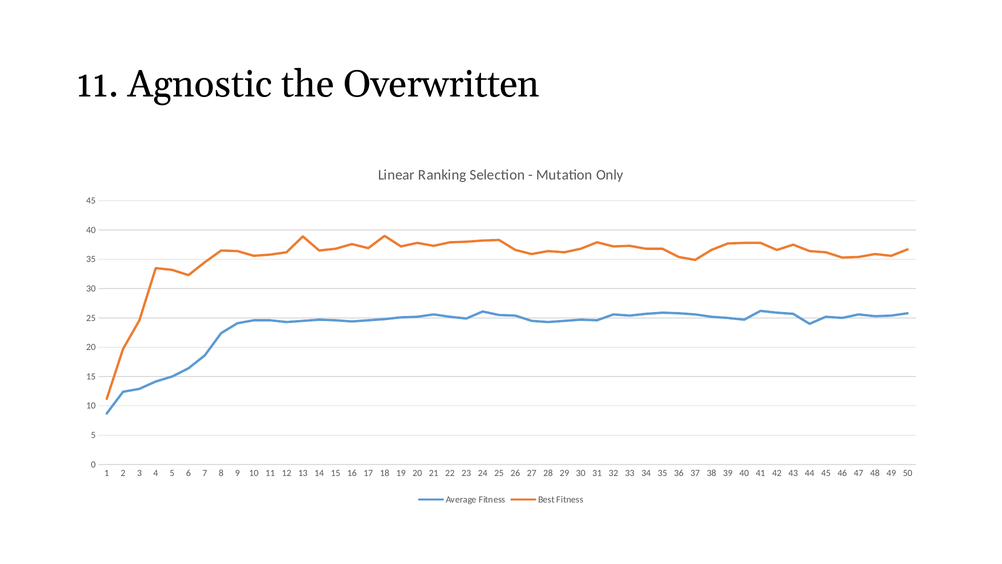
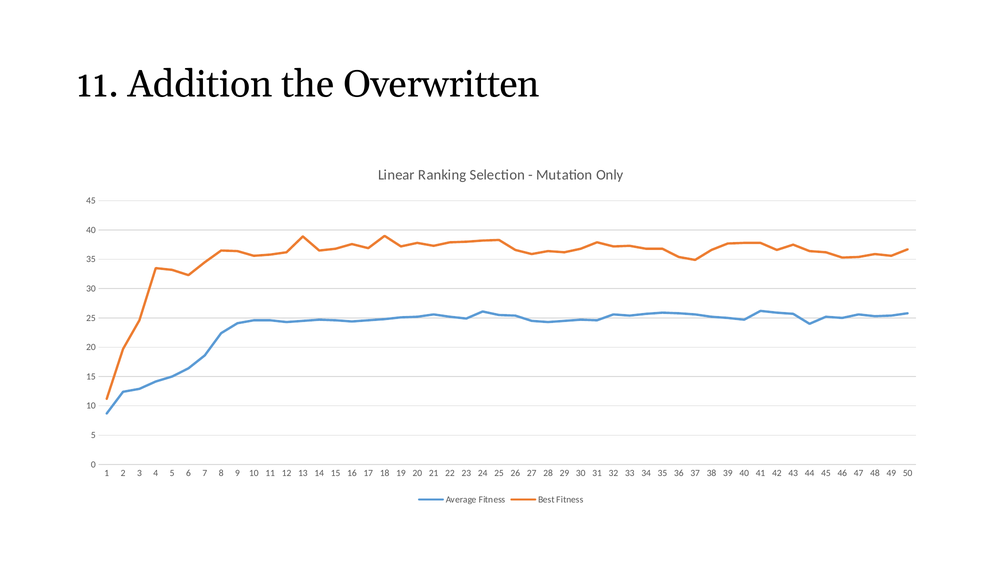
Agnostic: Agnostic -> Addition (200, 84)
